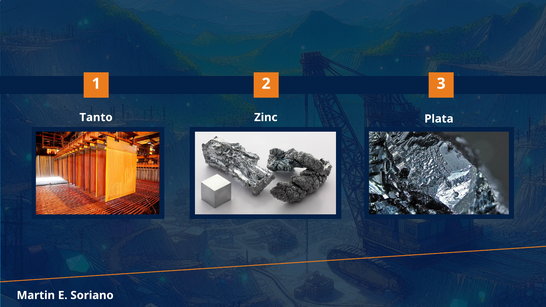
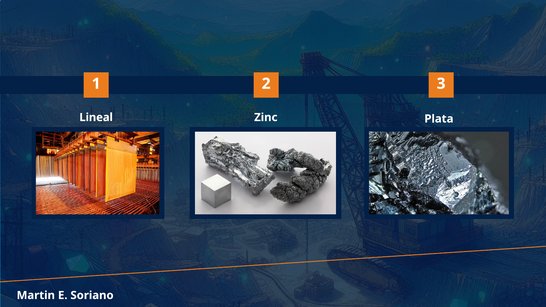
Tanto: Tanto -> Lineal (96, 117)
